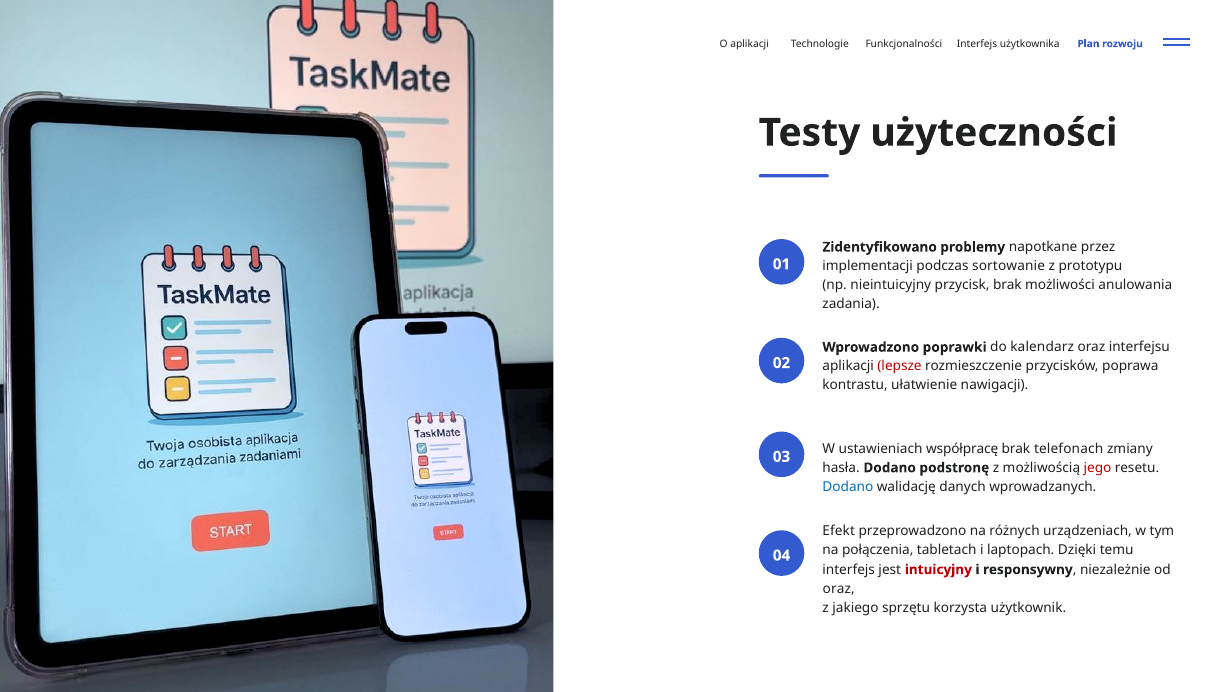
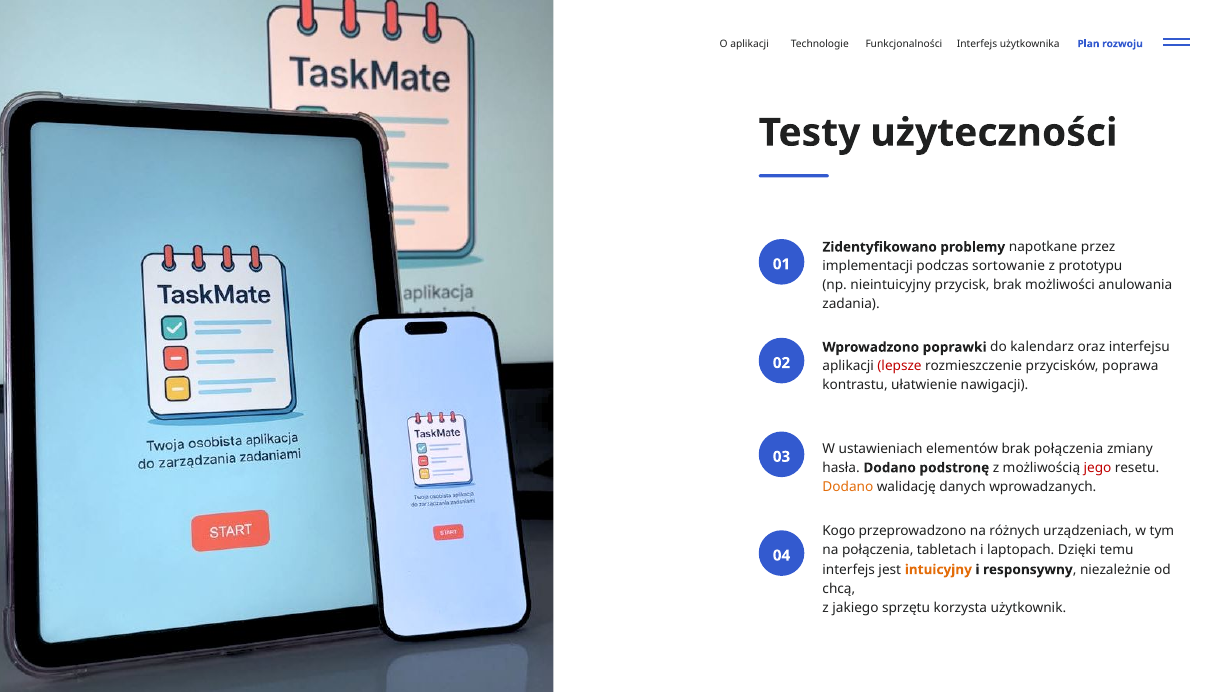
współpracę: współpracę -> elementów (962, 449)
brak telefonach: telefonach -> połączenia (1069, 449)
Dodano colour: blue -> orange (848, 487)
Efekt: Efekt -> Kogo (839, 531)
intuicyjny colour: red -> orange (938, 570)
oraz: oraz -> chcą (839, 589)
